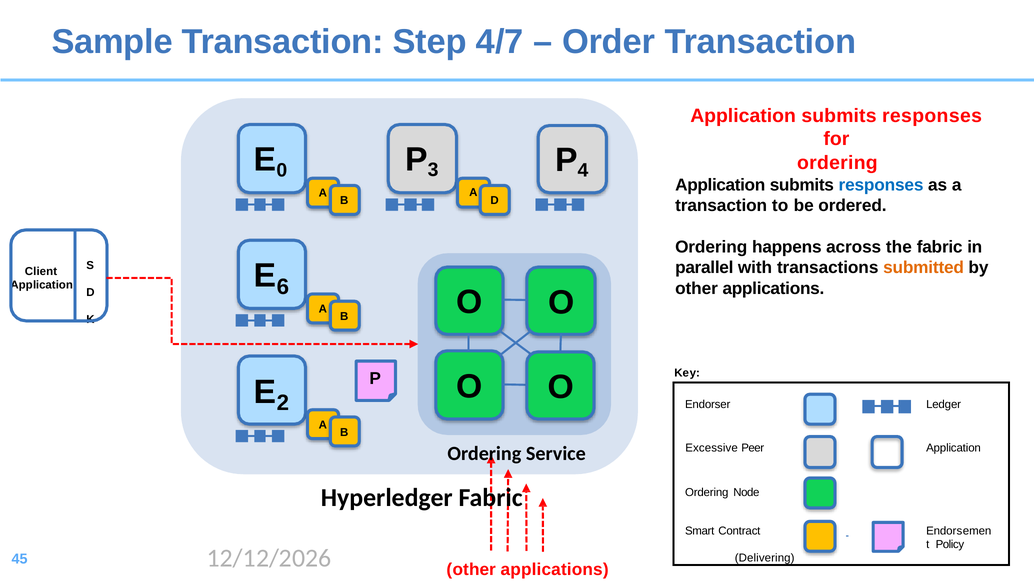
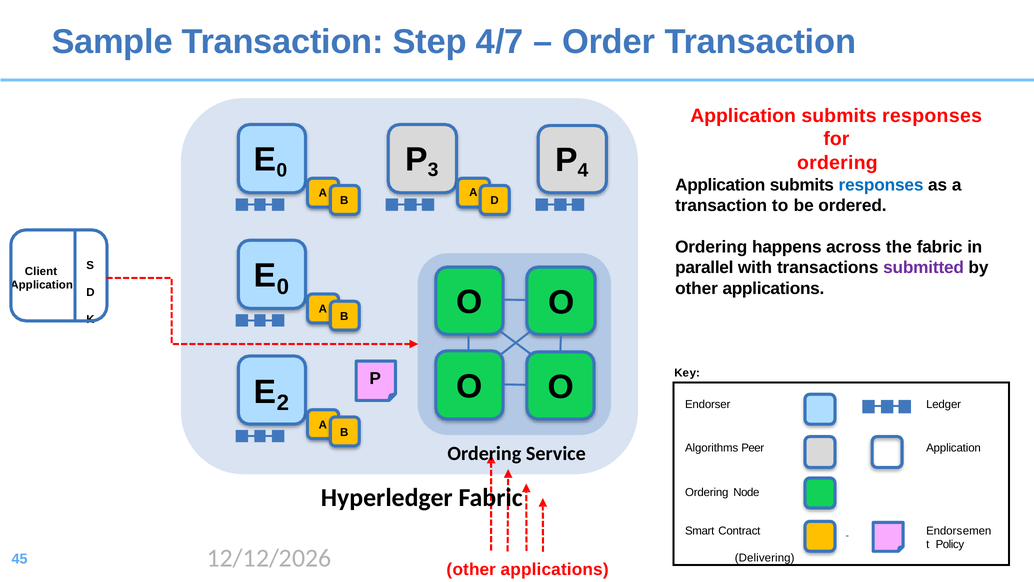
submitted colour: orange -> purple (924, 268)
6: 6 -> 0 (283, 287)
Excessive: Excessive -> Algorithms (712, 448)
